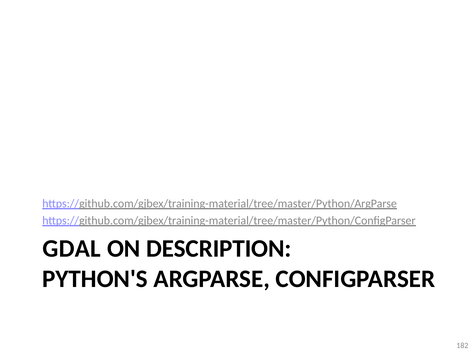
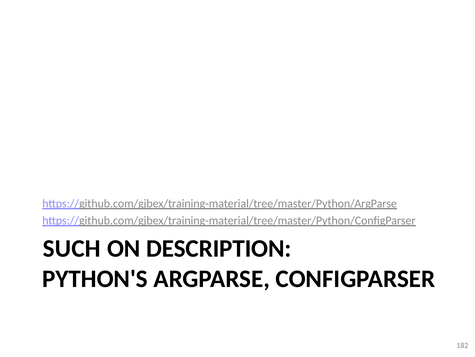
GDAL: GDAL -> SUCH (72, 248)
